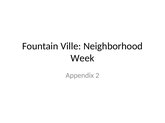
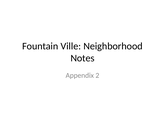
Week: Week -> Notes (82, 58)
